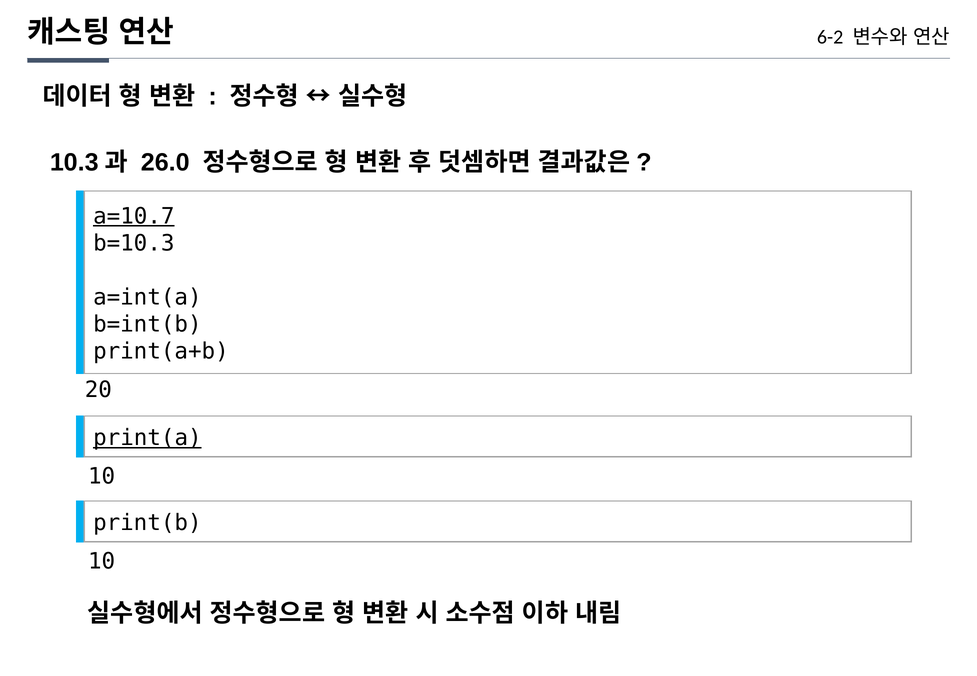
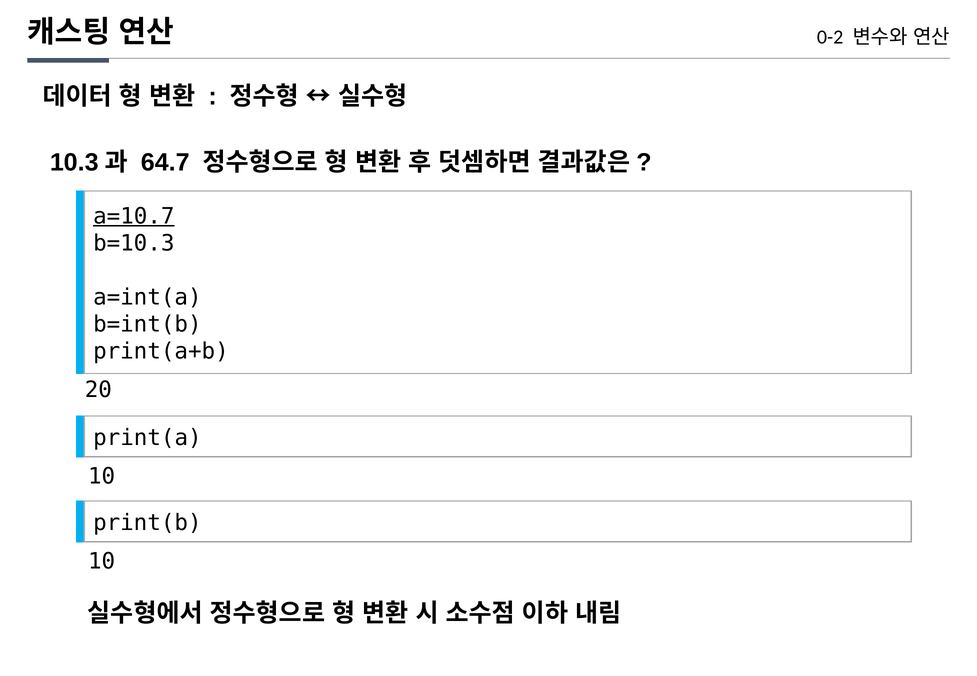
6-2: 6-2 -> 0-2 (830, 37)
26.0: 26.0 -> 64.7 (165, 163)
print(a underline: present -> none (147, 438)
